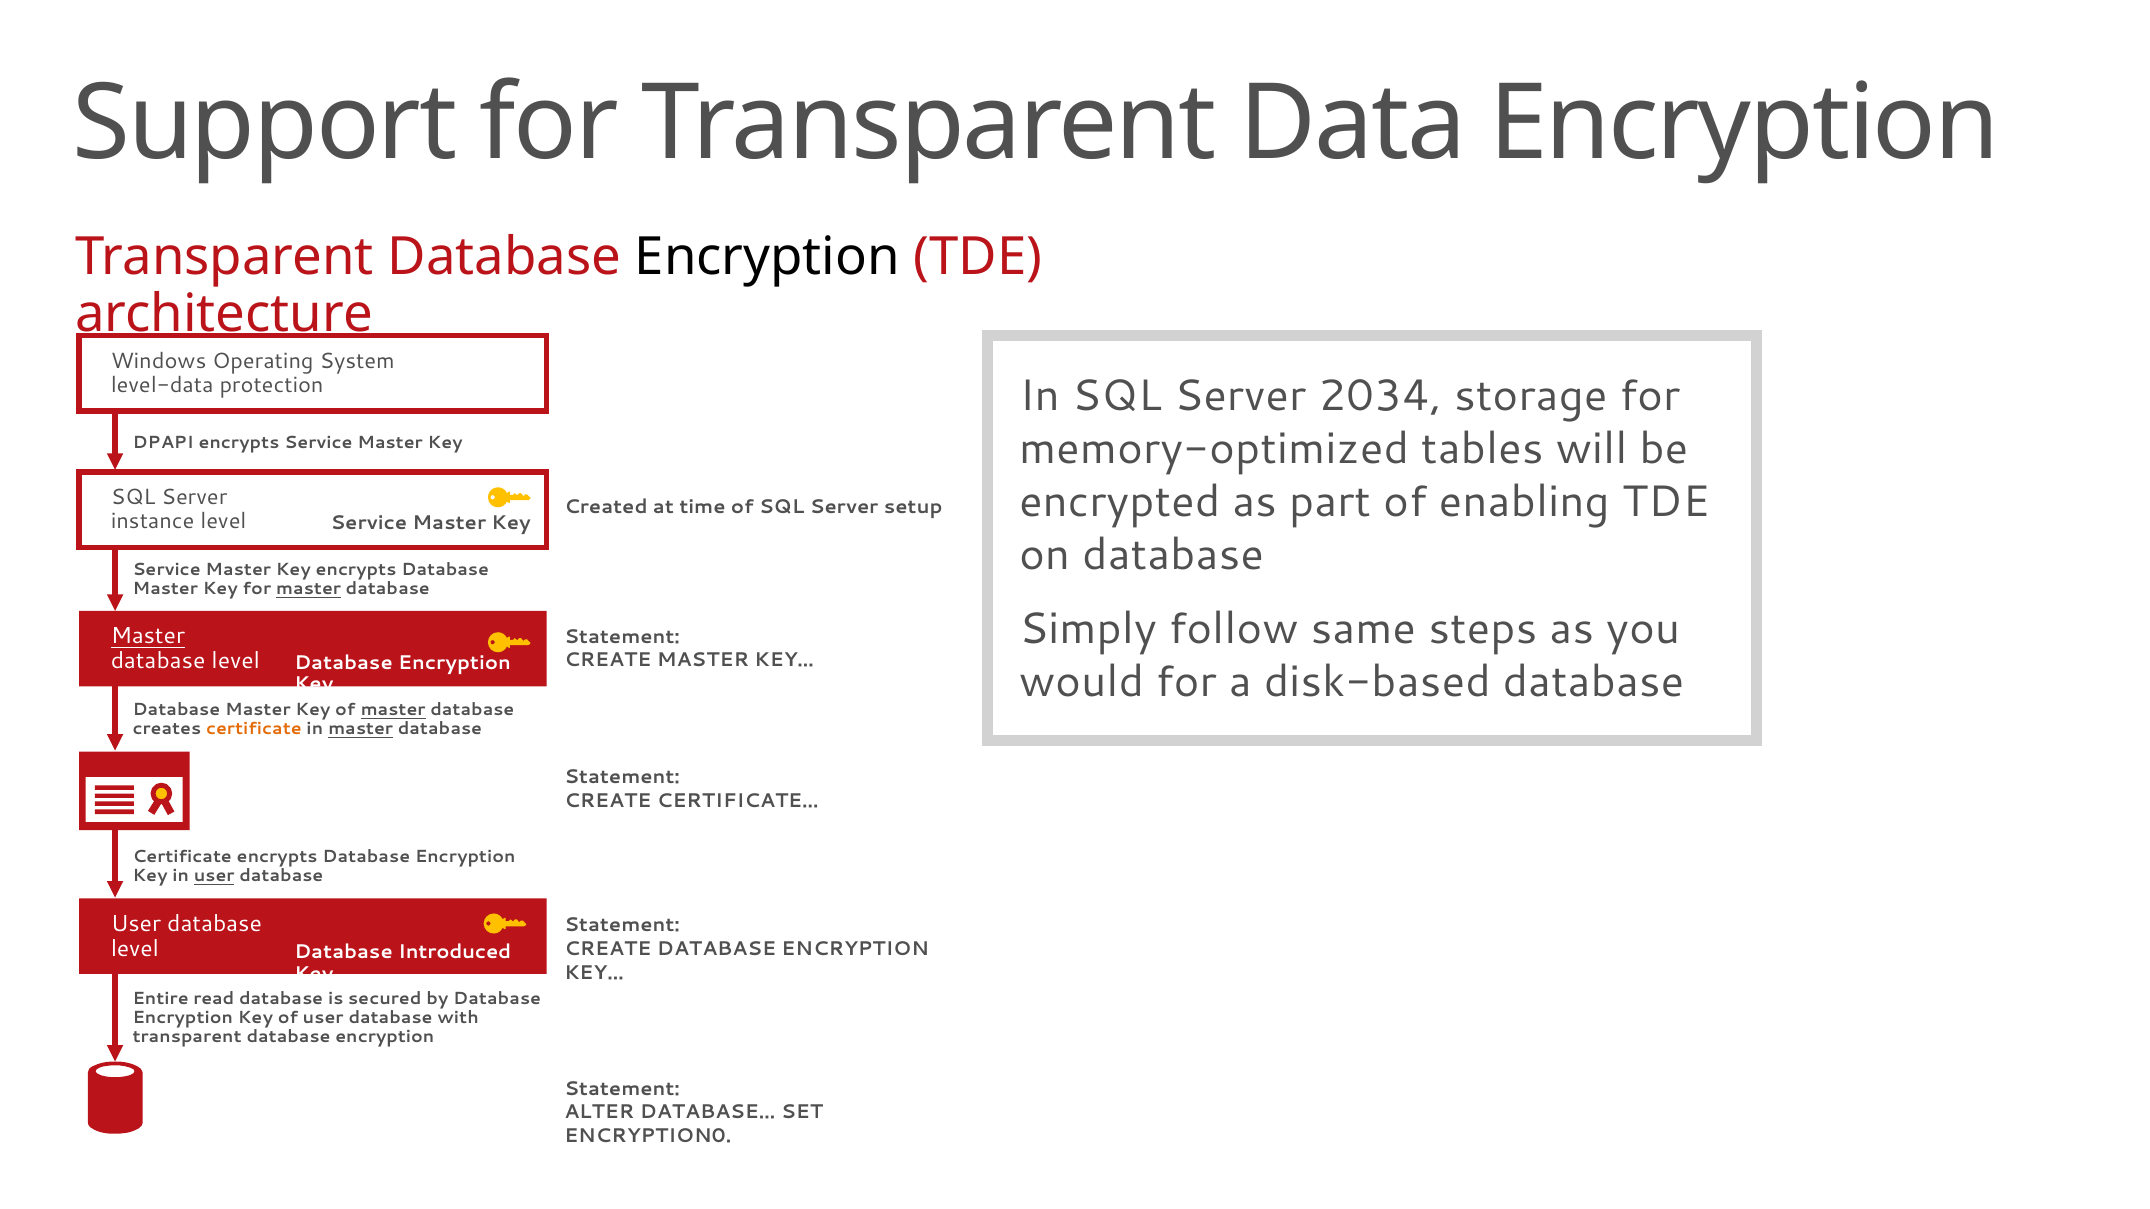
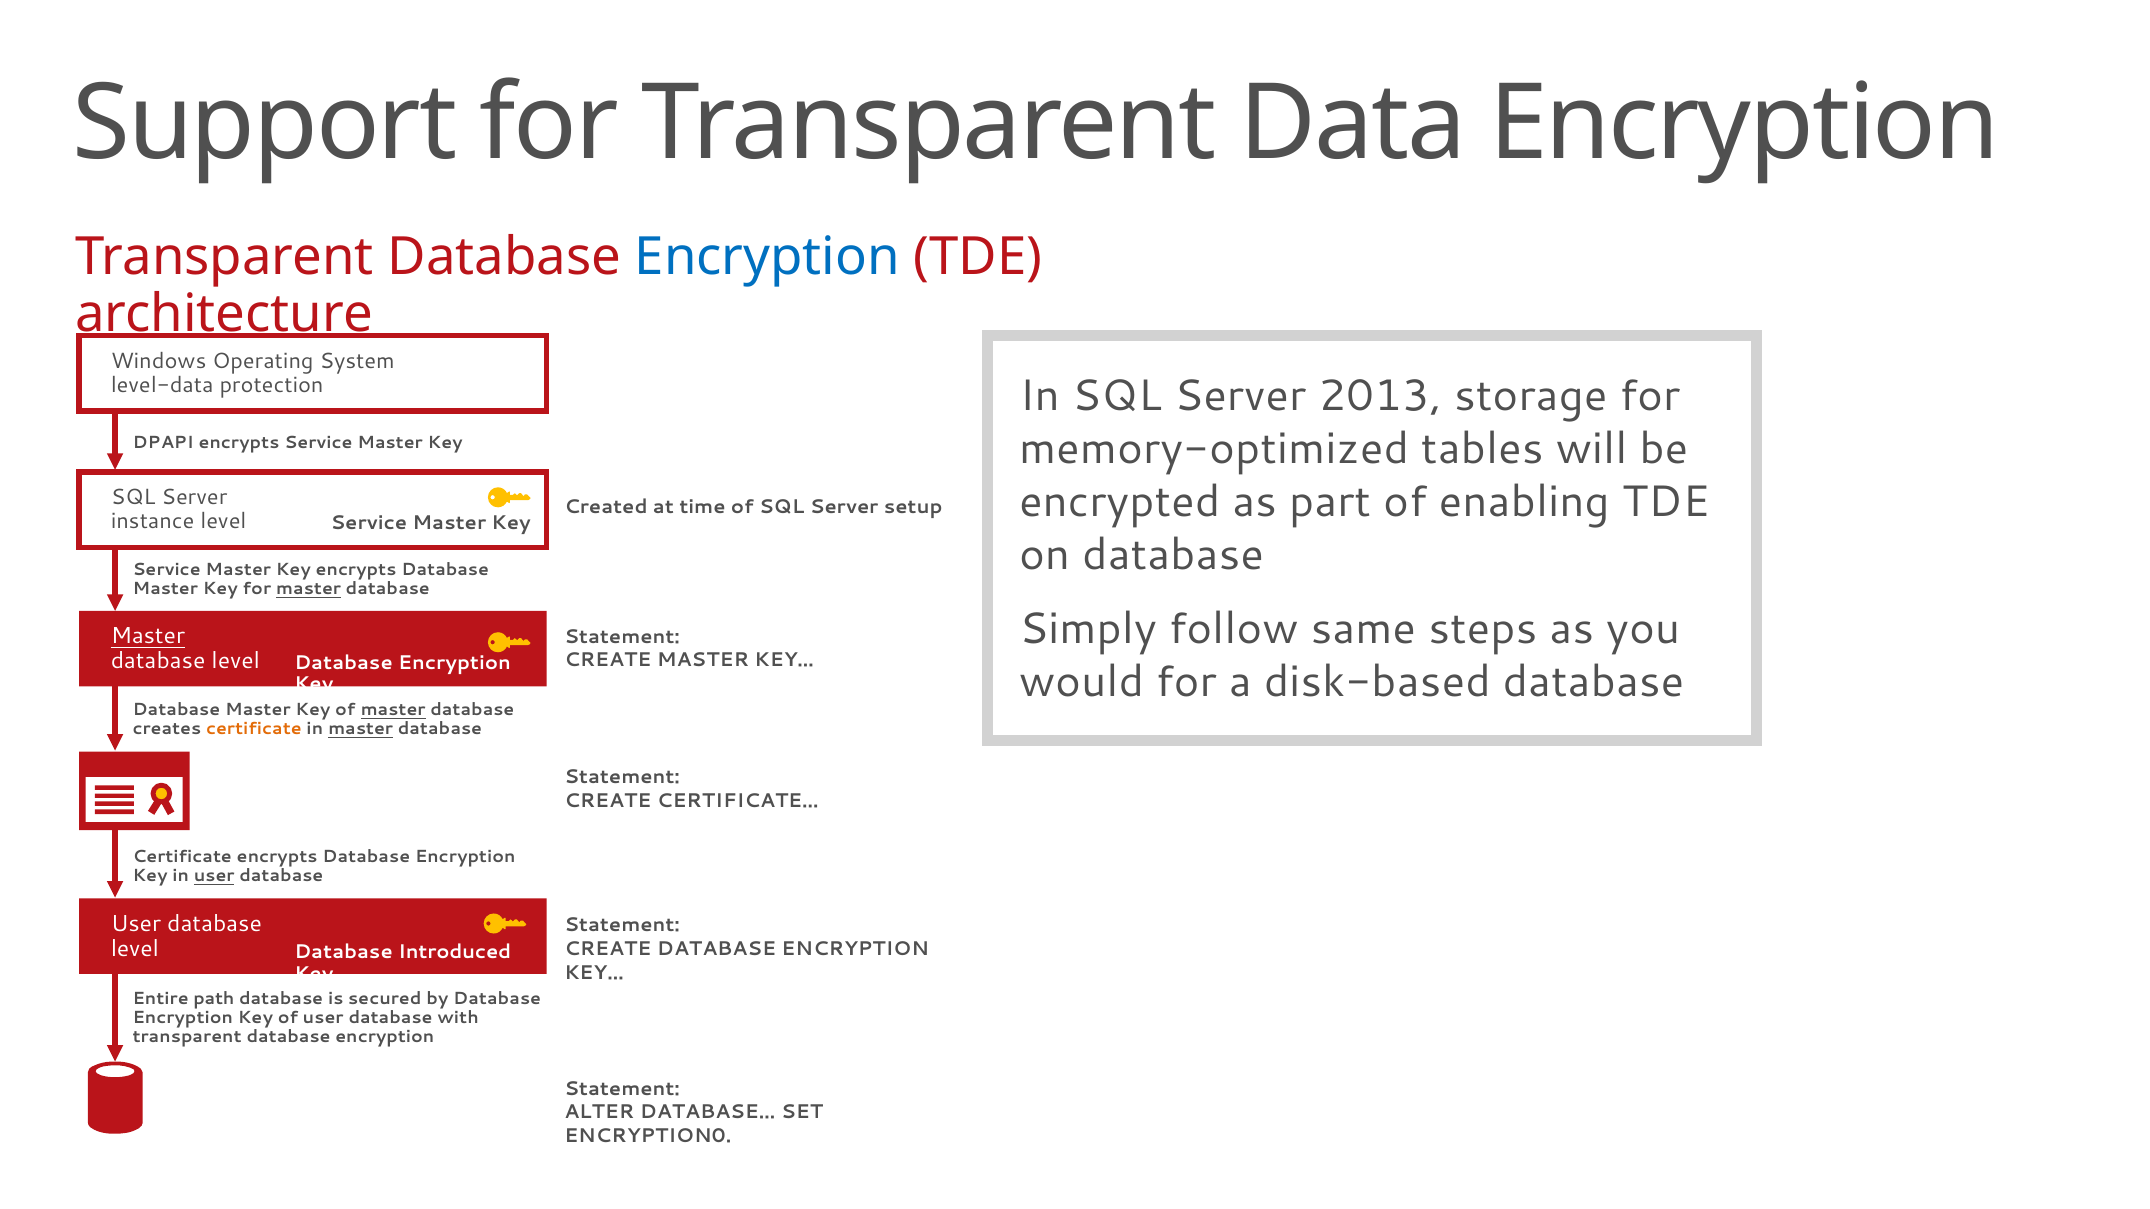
Encryption colour: black -> blue (767, 257)
2034: 2034 -> 2013 (1380, 397)
read: read -> path (214, 999)
